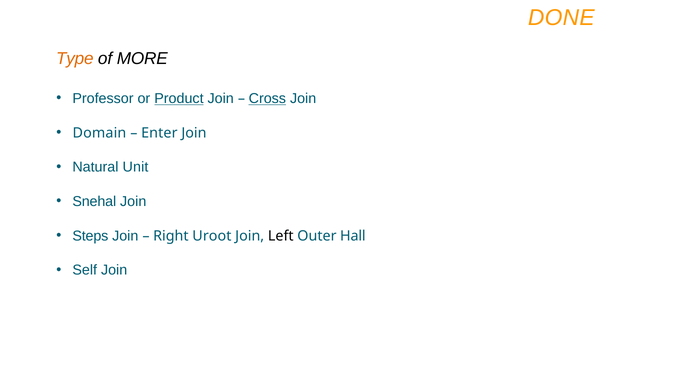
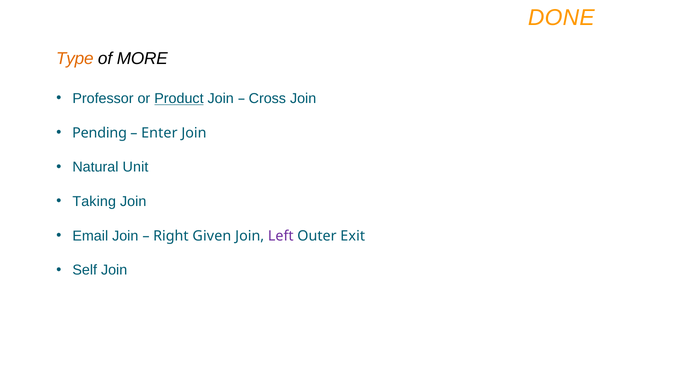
Cross underline: present -> none (267, 99)
Domain: Domain -> Pending (100, 133)
Snehal: Snehal -> Taking (94, 201)
Steps: Steps -> Email (90, 236)
Uroot: Uroot -> Given (212, 236)
Left colour: black -> purple (281, 236)
Hall: Hall -> Exit (353, 236)
